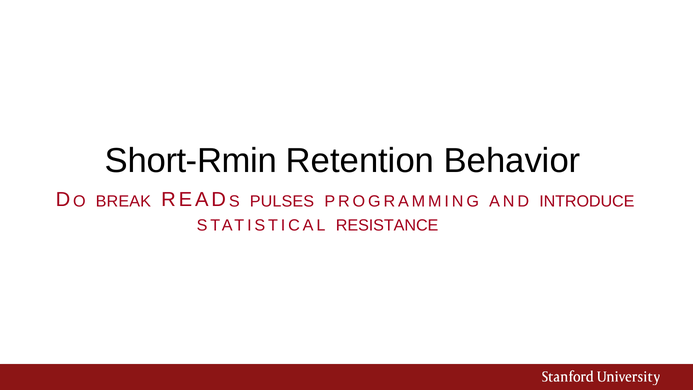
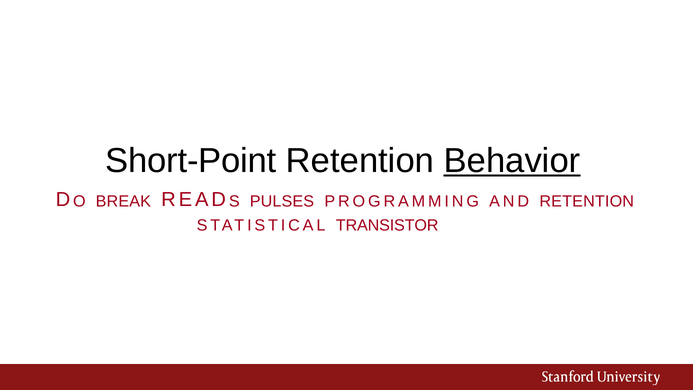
Short-Rmin: Short-Rmin -> Short-Point (191, 161)
Behavior underline: none -> present (512, 161)
AND INTRODUCE: INTRODUCE -> RETENTION (587, 201)
RESISTANCE: RESISTANCE -> TRANSISTOR (387, 225)
